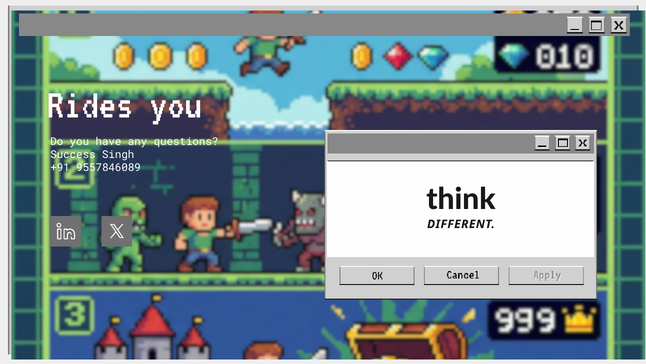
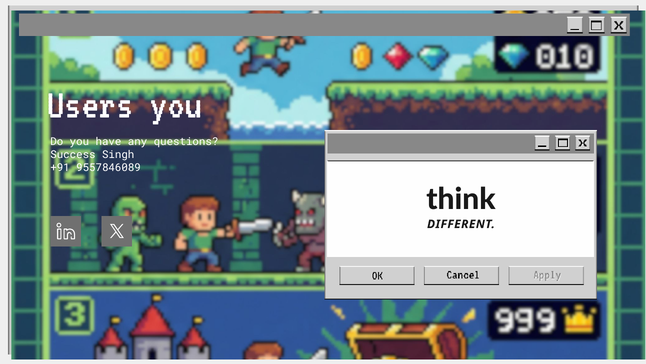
Rides: Rides -> Users (90, 103)
